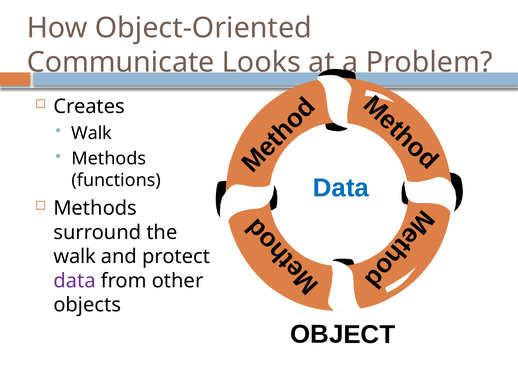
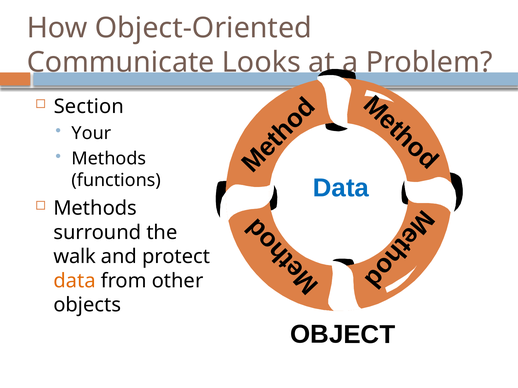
Creates: Creates -> Section (89, 107)
Walk: Walk -> Your (91, 133)
data colour: purple -> orange (75, 281)
